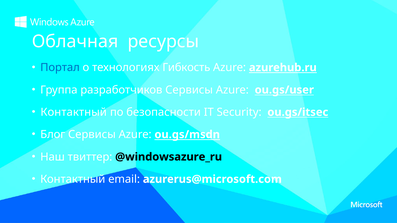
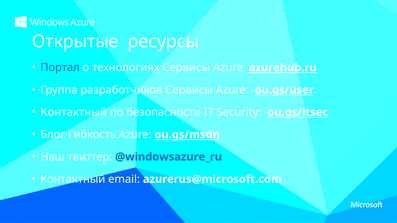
Облачная: Облачная -> Открытые (75, 42)
технологиях Гибкость: Гибкость -> Сервисы (186, 68)
Блог Сервисы: Сервисы -> Гибкость (92, 135)
@windowsazure_ru colour: black -> blue (169, 157)
